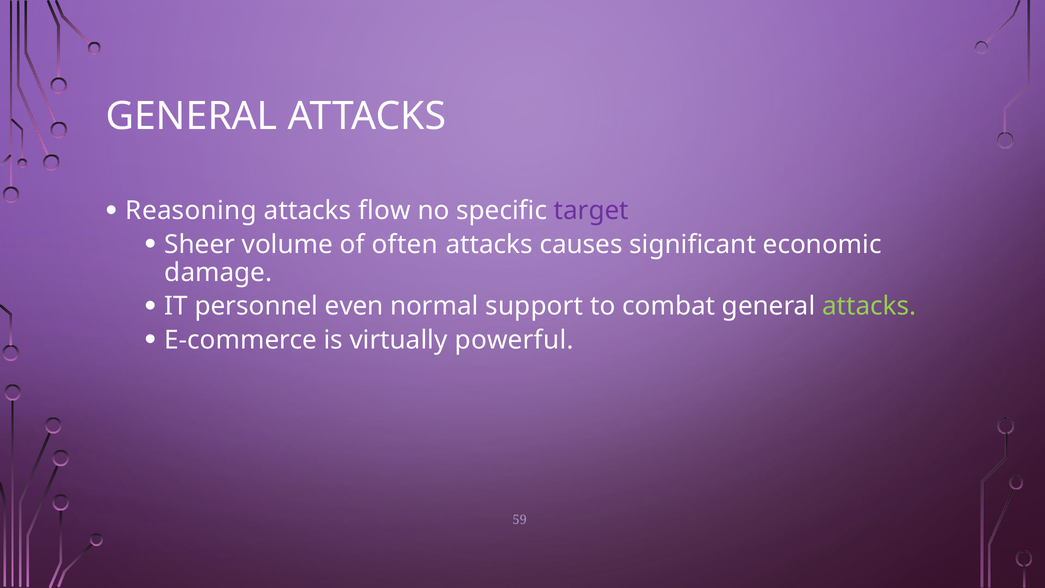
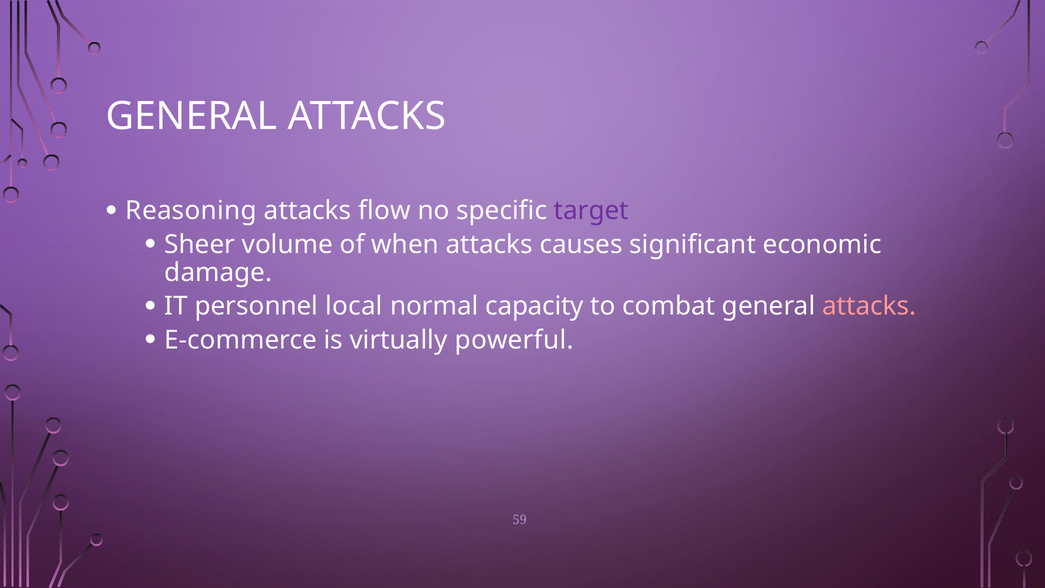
often: often -> when (405, 244)
even: even -> local (354, 306)
support: support -> capacity (535, 306)
attacks colour: light green -> pink (869, 306)
